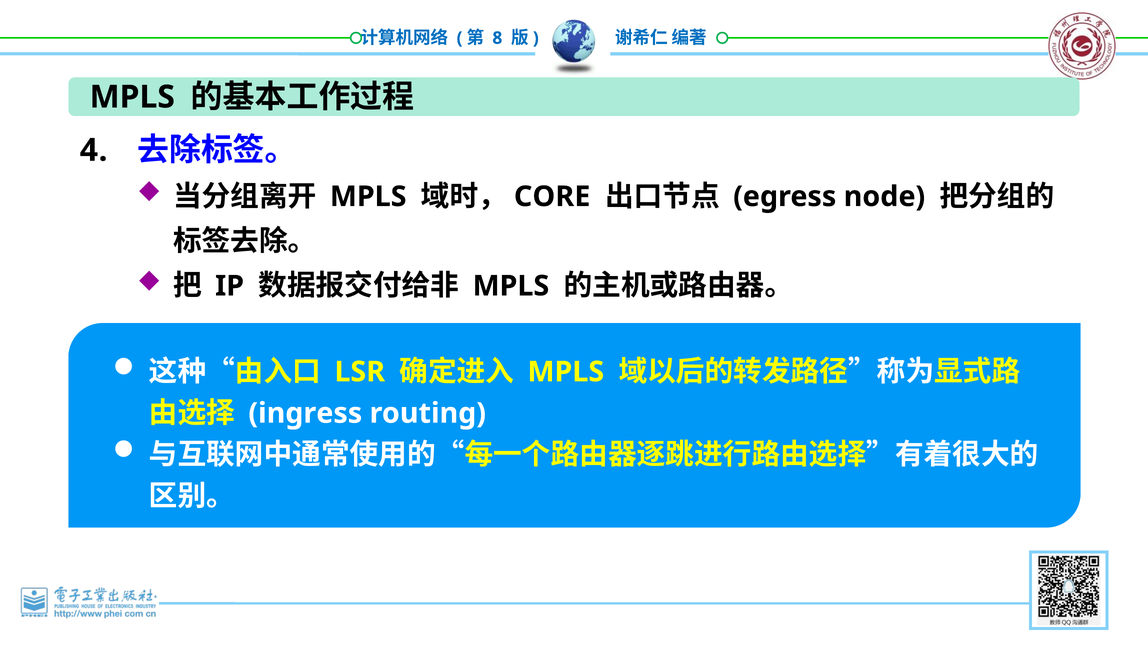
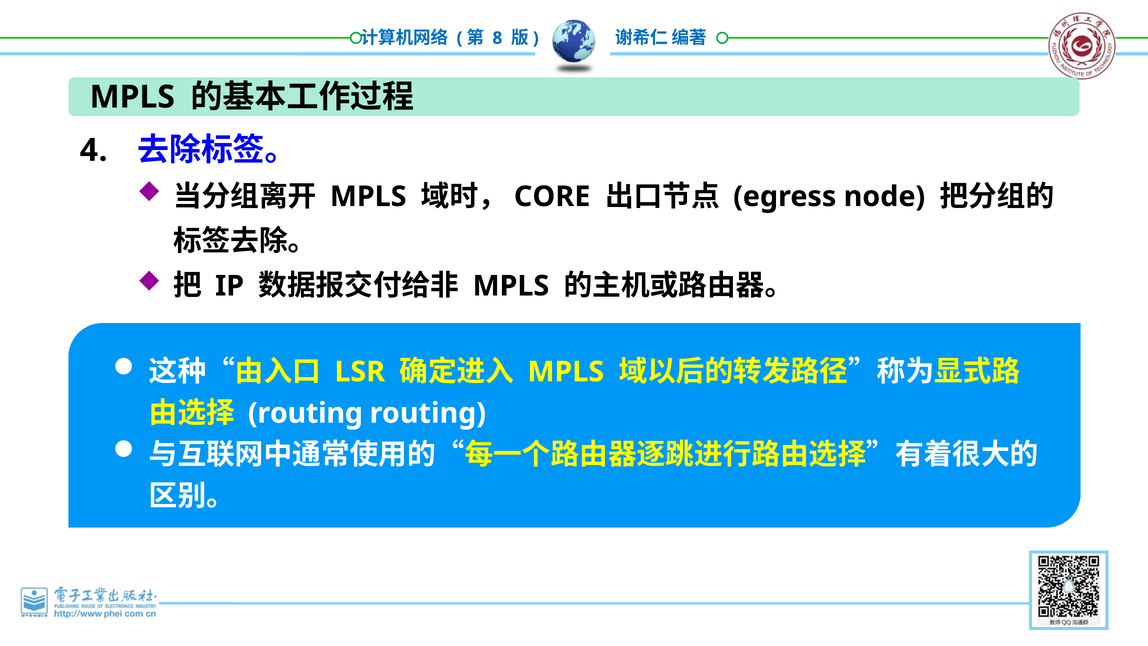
ingress: ingress -> routing (305, 413)
